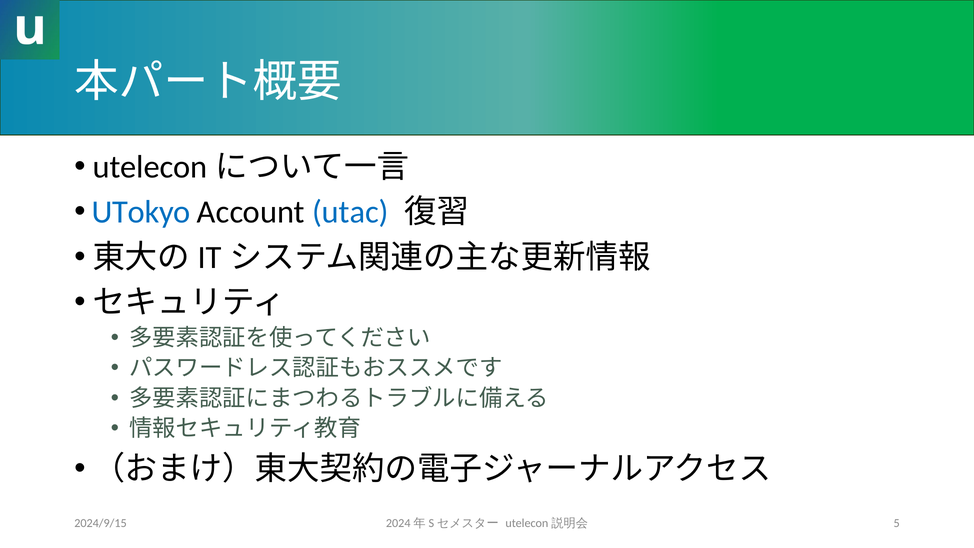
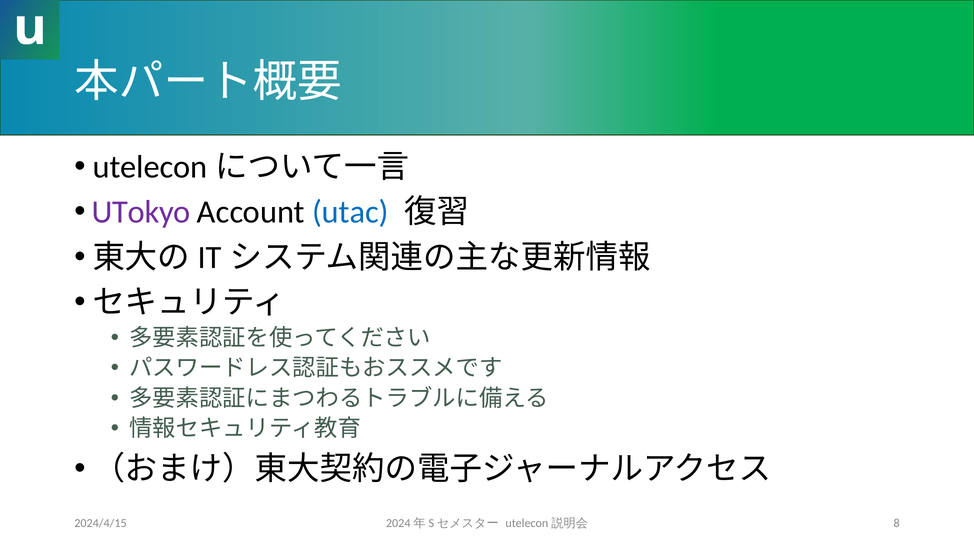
UTokyo colour: blue -> purple (141, 212)
2024/9/15: 2024/9/15 -> 2024/4/15 (100, 523)
5: 5 -> 8 (897, 523)
